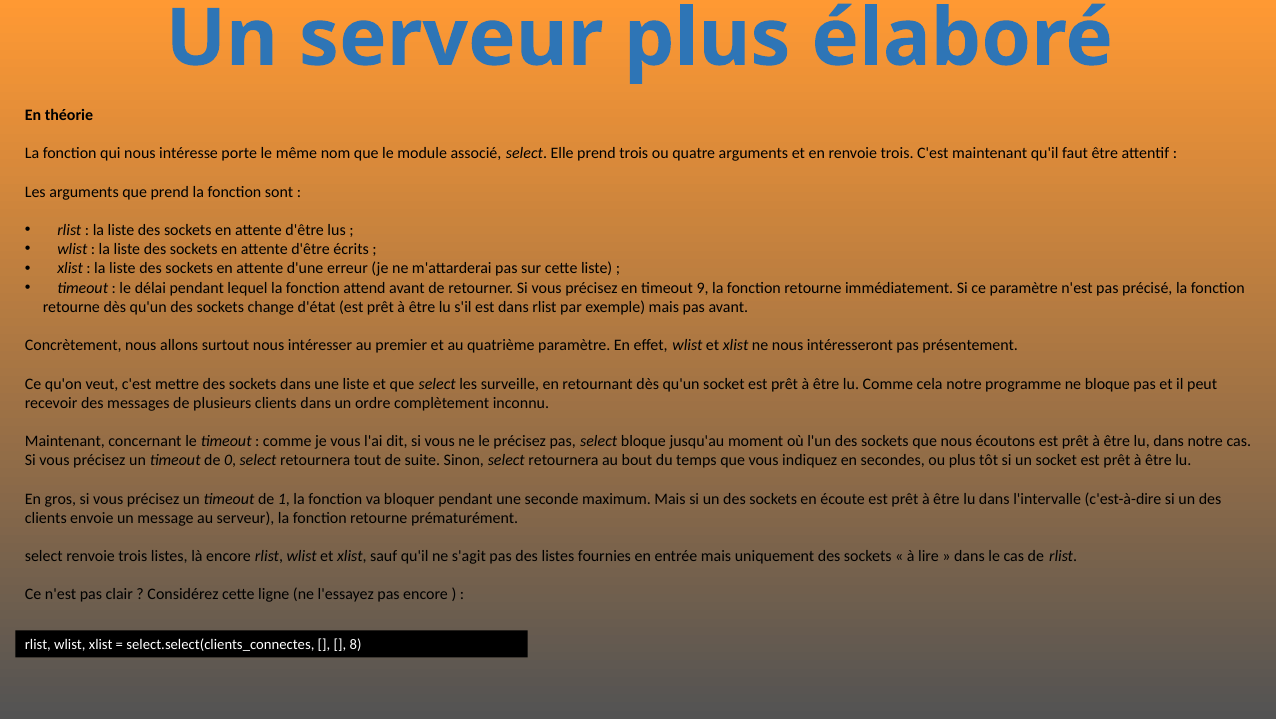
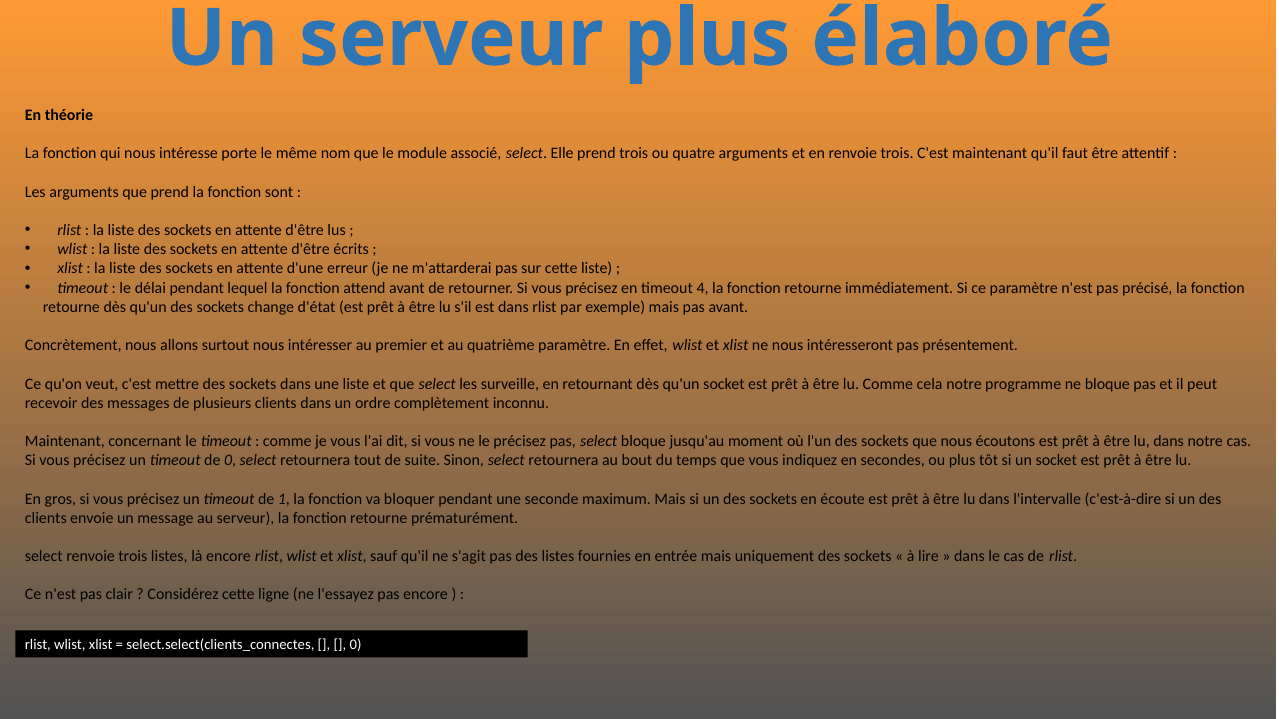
9: 9 -> 4 (703, 288)
8: 8 -> 0 (356, 645)
